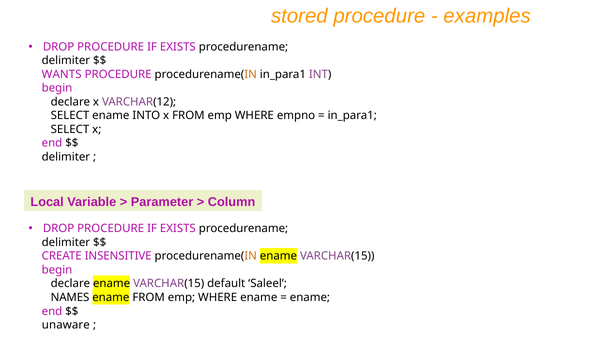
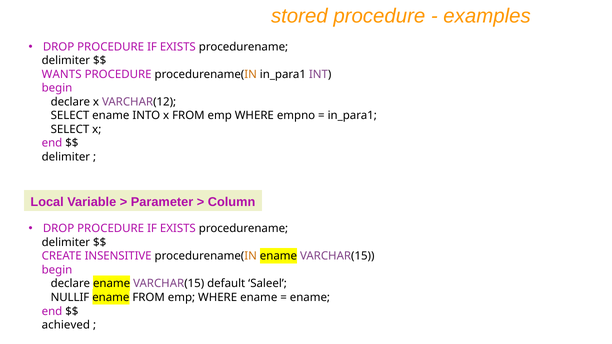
NAMES: NAMES -> NULLIF (70, 298)
unaware: unaware -> achieved (66, 325)
